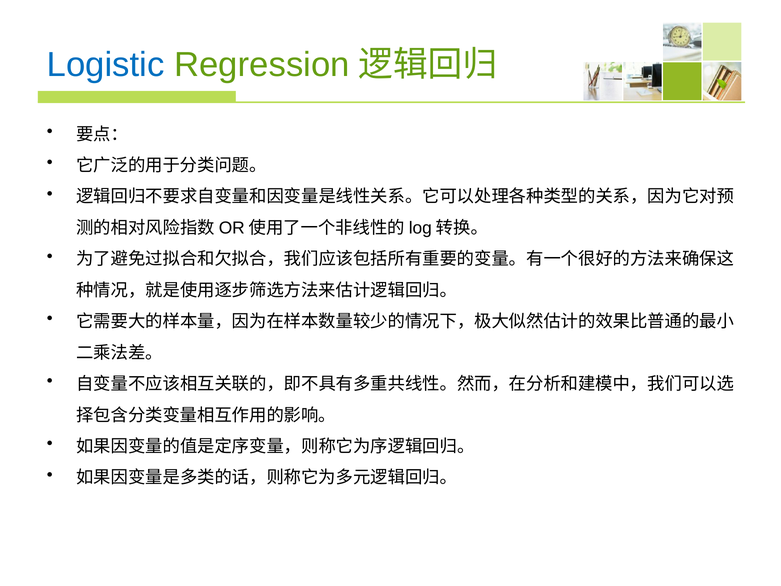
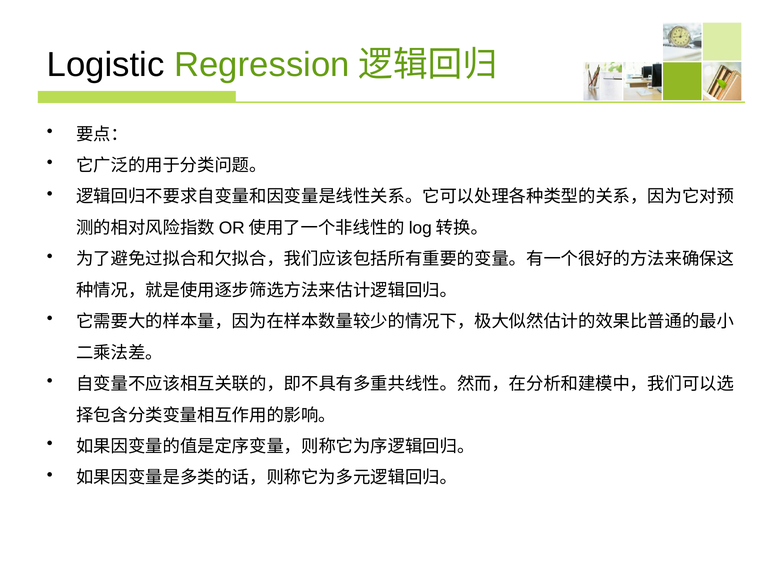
Logistic colour: blue -> black (106, 65)
